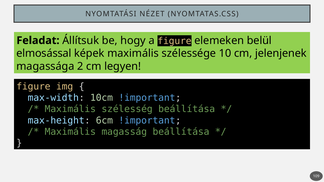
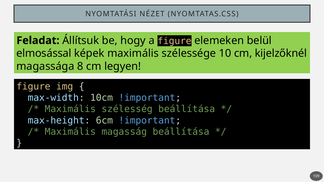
jelenjenek: jelenjenek -> kijelzőknél (281, 53)
2: 2 -> 8 (80, 66)
